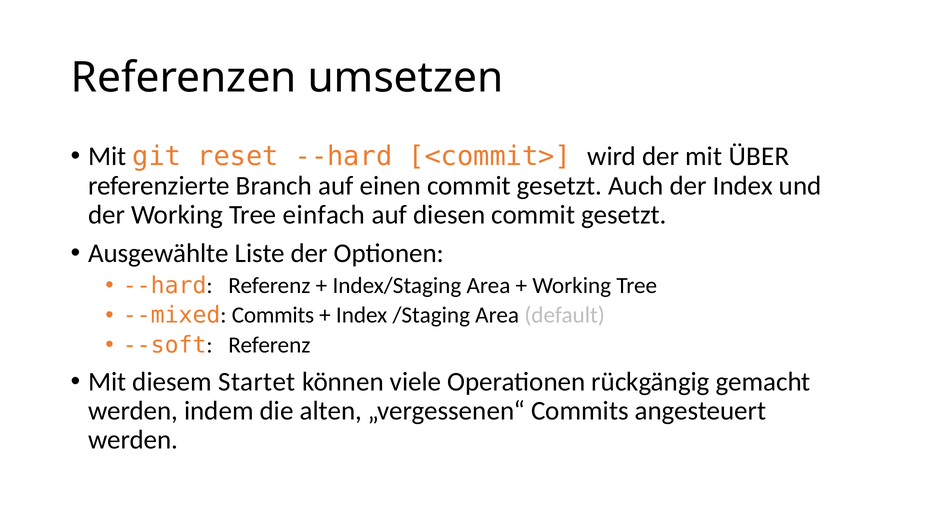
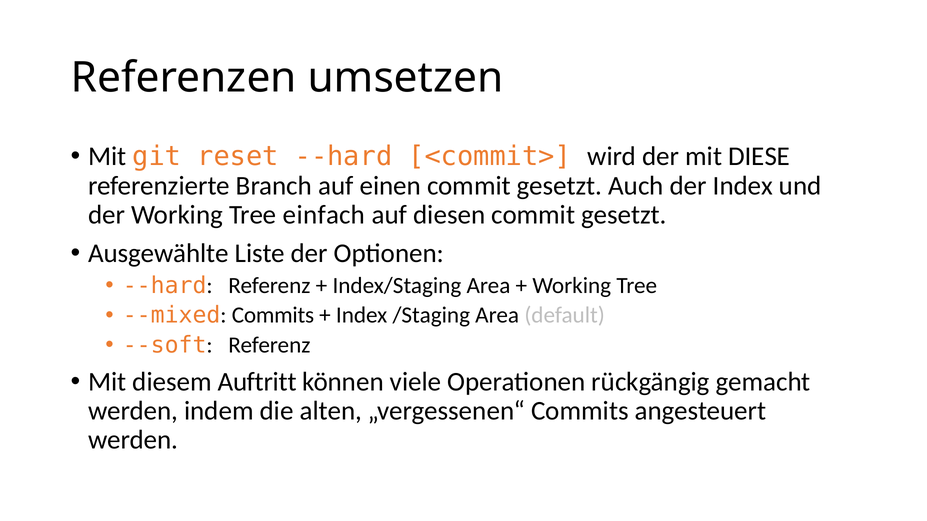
ÜBER: ÜBER -> DIESE (759, 157)
Startet: Startet -> Auftritt (257, 382)
